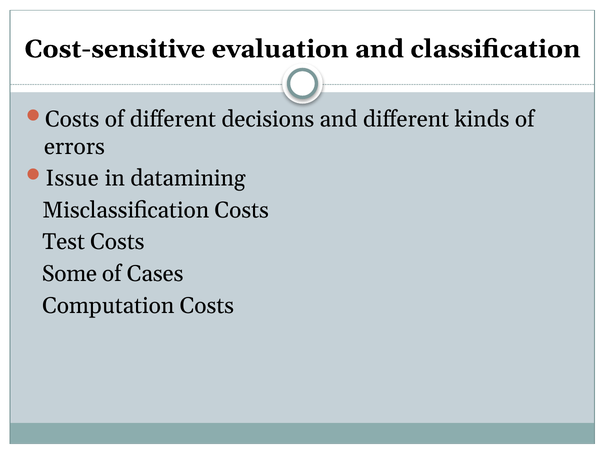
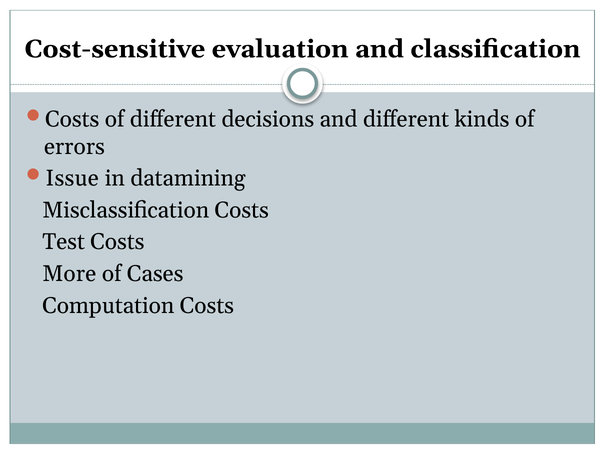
Some: Some -> More (69, 274)
